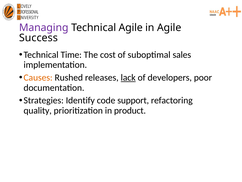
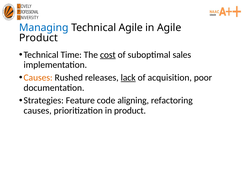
Managing colour: purple -> blue (44, 28)
Success: Success -> Product (39, 38)
cost underline: none -> present (108, 55)
developers: developers -> acquisition (170, 77)
Identify: Identify -> Feature (80, 100)
support: support -> aligning (133, 100)
quality: quality -> causes (38, 110)
